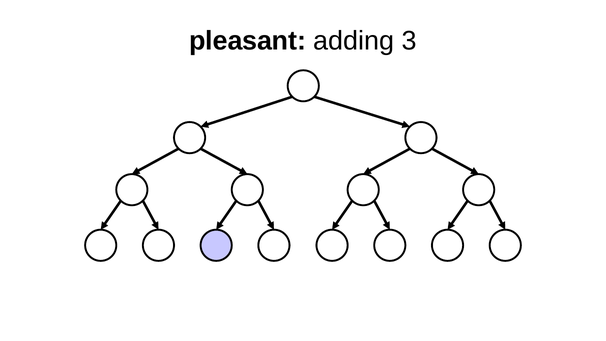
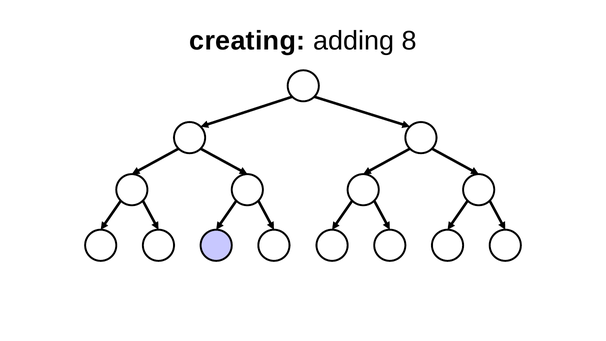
pleasant: pleasant -> creating (247, 41)
adding 3: 3 -> 8 (409, 41)
